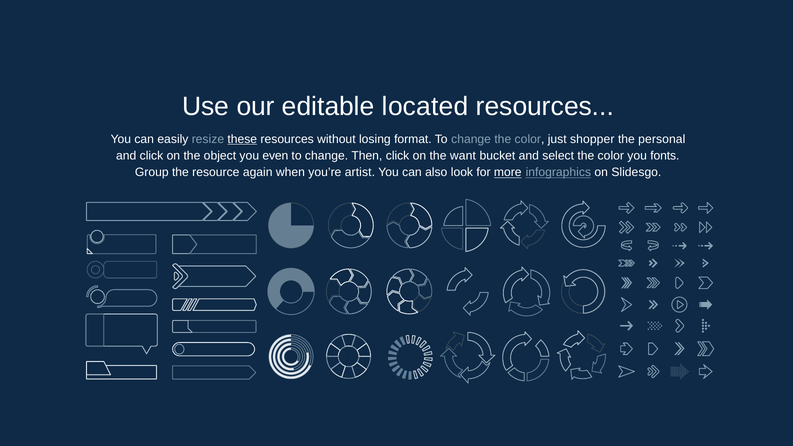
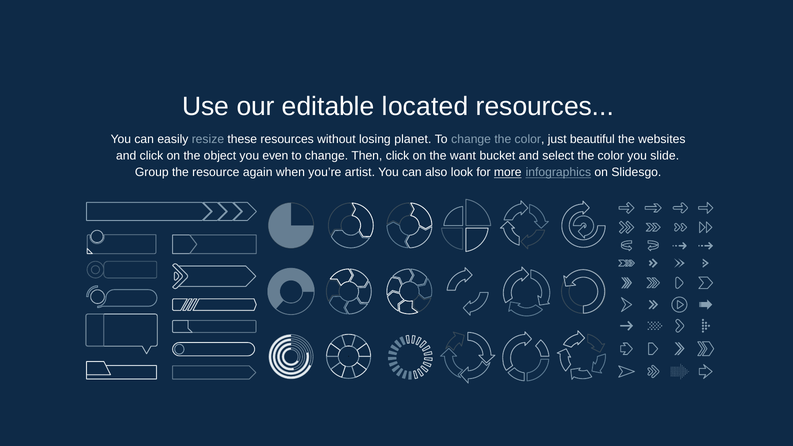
these underline: present -> none (242, 139)
format: format -> planet (413, 139)
shopper: shopper -> beautiful (592, 139)
personal: personal -> websites (662, 139)
fonts: fonts -> slide (665, 156)
